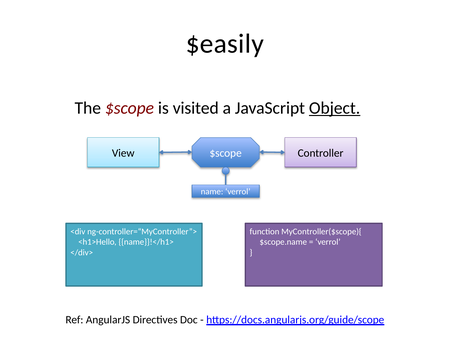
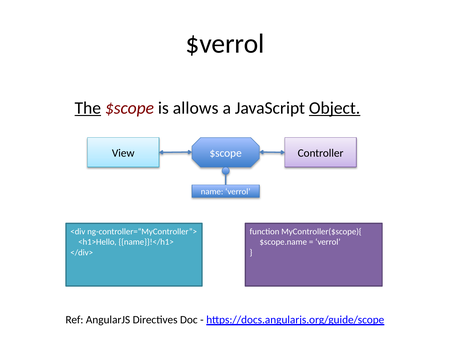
$easily: $easily -> $verrol (225, 44)
The underline: none -> present (88, 108)
visited: visited -> allows (196, 108)
